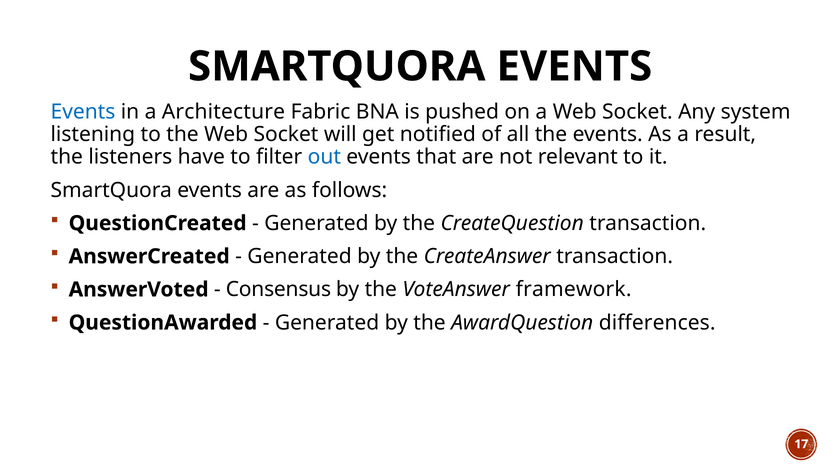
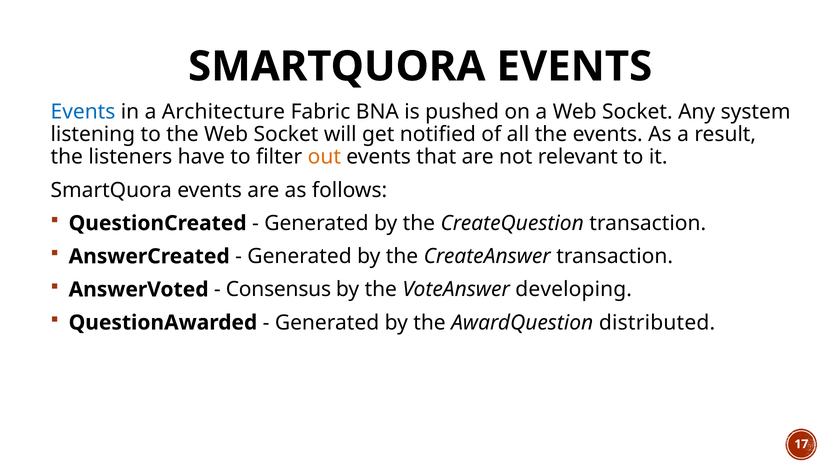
out colour: blue -> orange (324, 157)
framework: framework -> developing (574, 290)
differences: differences -> distributed (657, 323)
